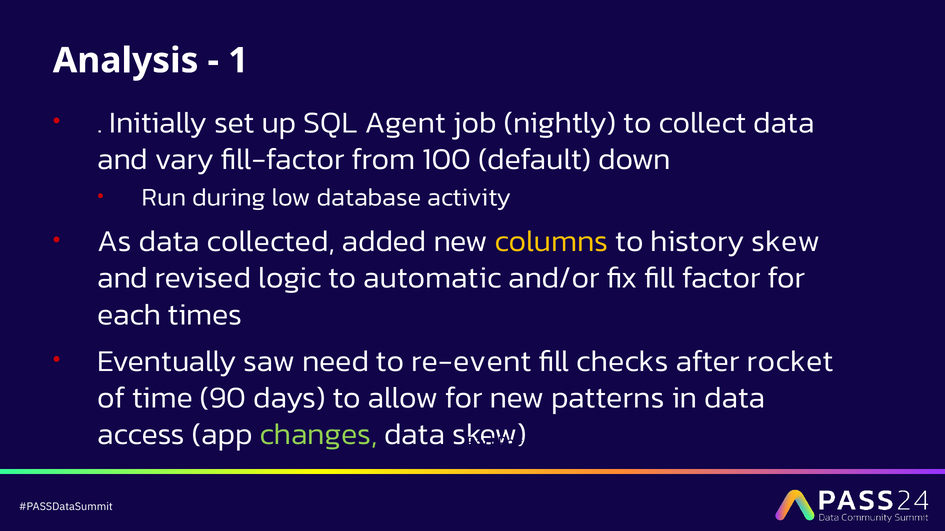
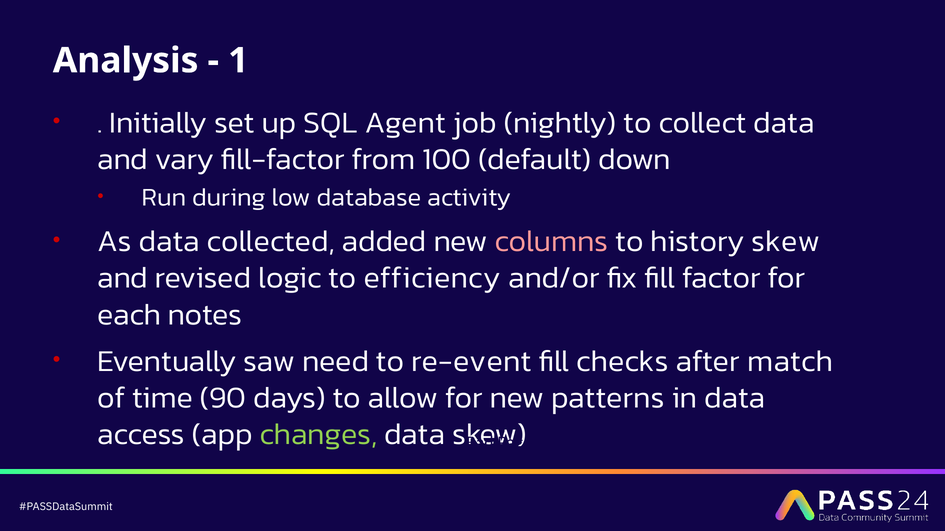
columns colour: yellow -> pink (552, 242)
automatic: automatic -> efficiency (432, 278)
times: times -> notes (205, 315)
rocket: rocket -> match (790, 361)
